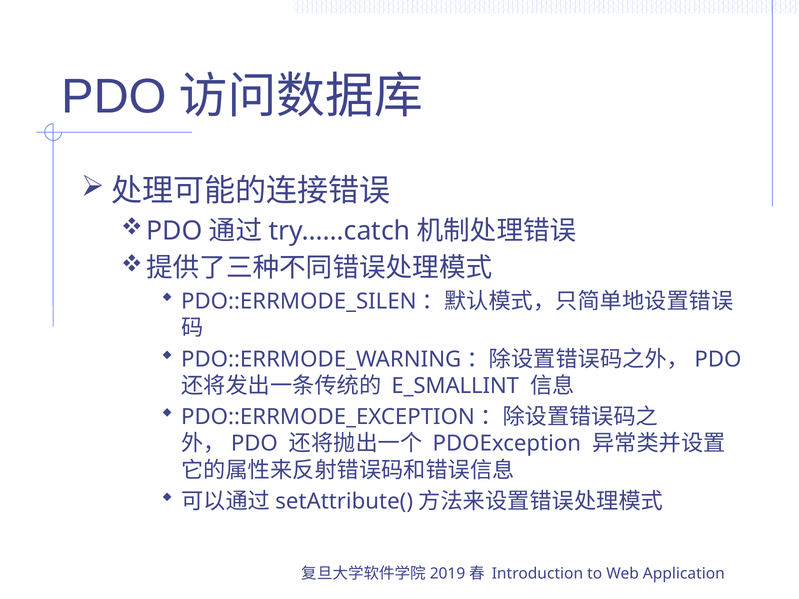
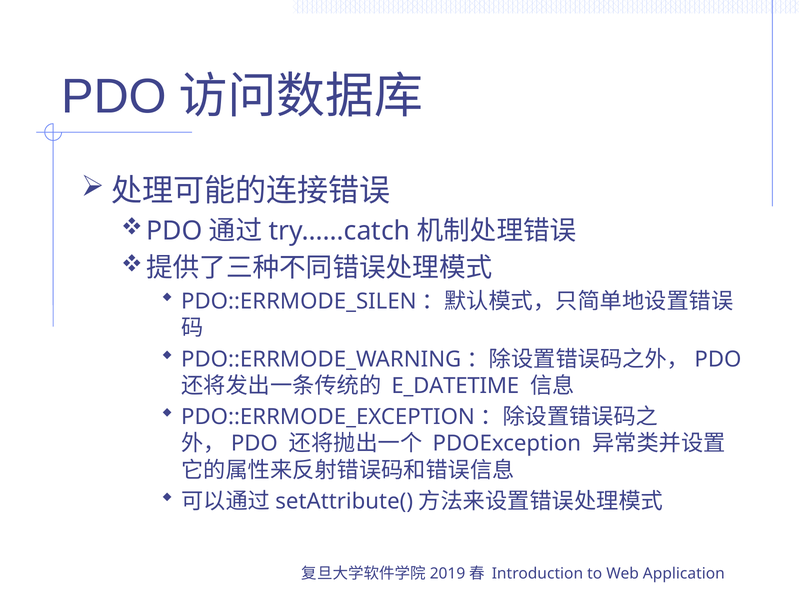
E_SMALLINT: E_SMALLINT -> E_DATETIME (455, 386)
